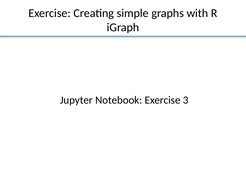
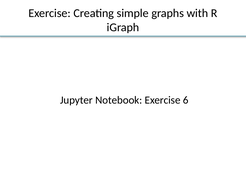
3: 3 -> 6 (186, 100)
